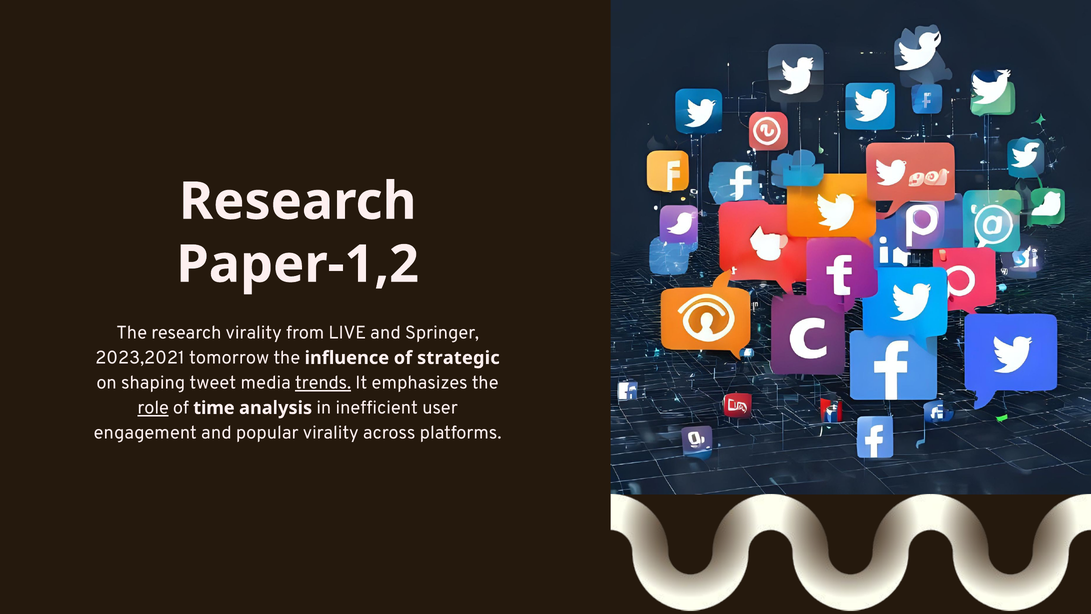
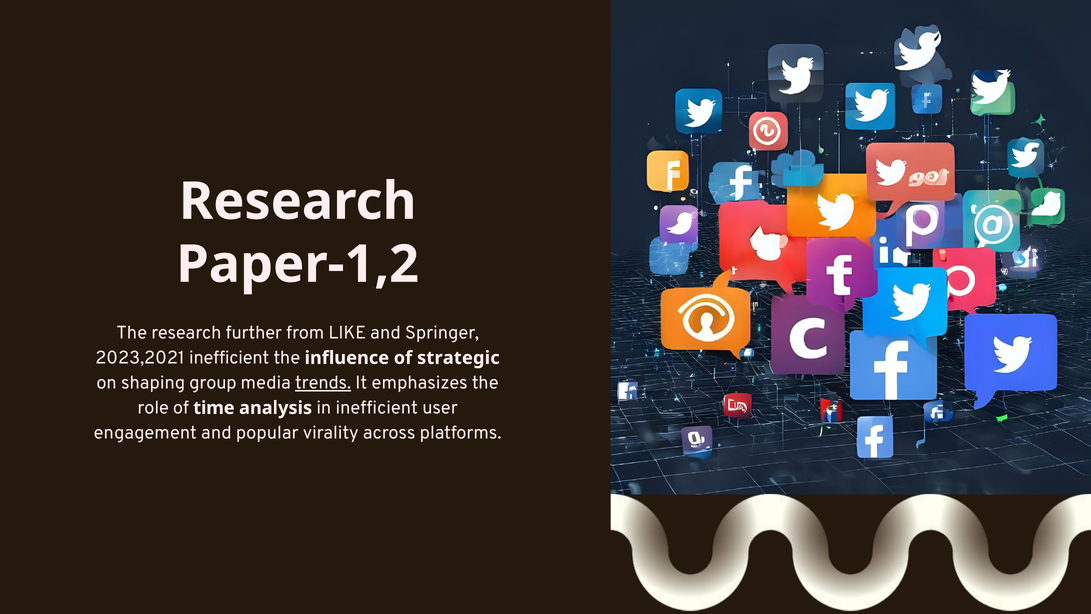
research virality: virality -> further (254, 333)
LIVE: LIVE -> LIKE (347, 333)
2023,2021 tomorrow: tomorrow -> inefficient (229, 358)
tweet: tweet -> group (213, 383)
role underline: present -> none (153, 408)
